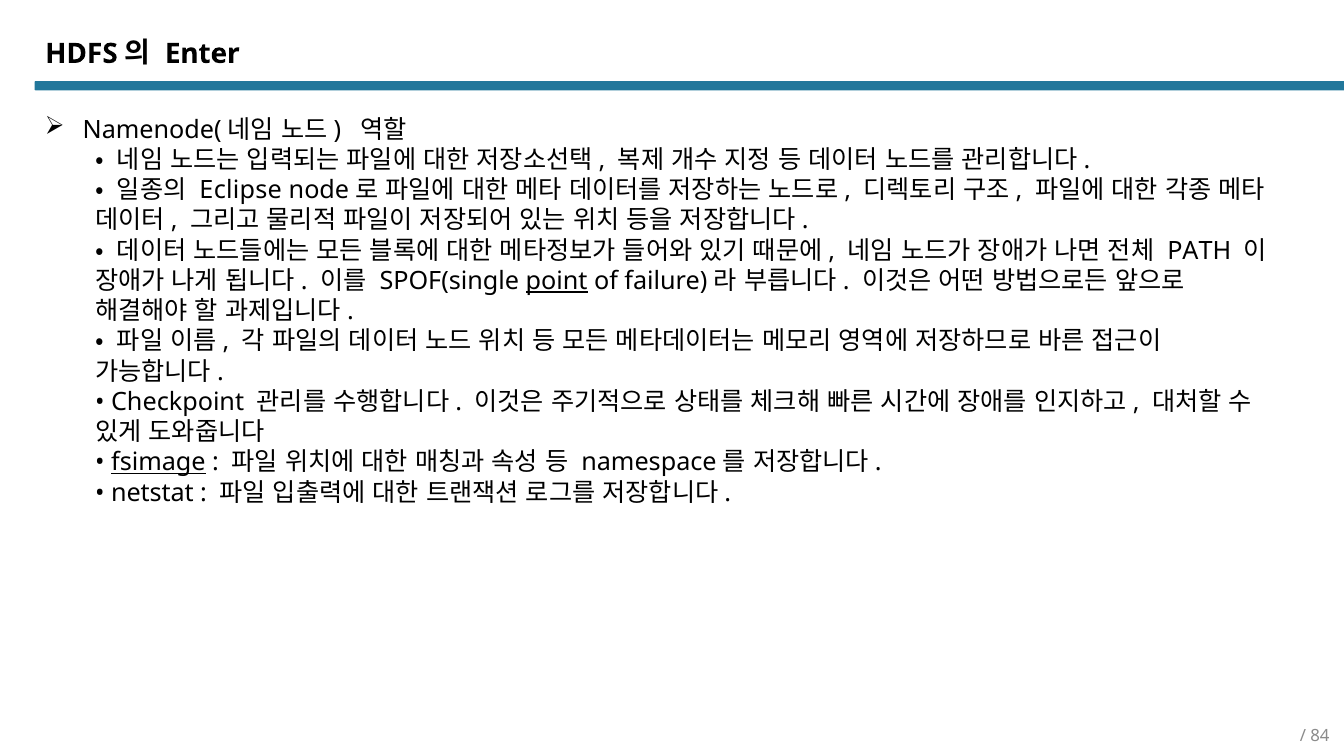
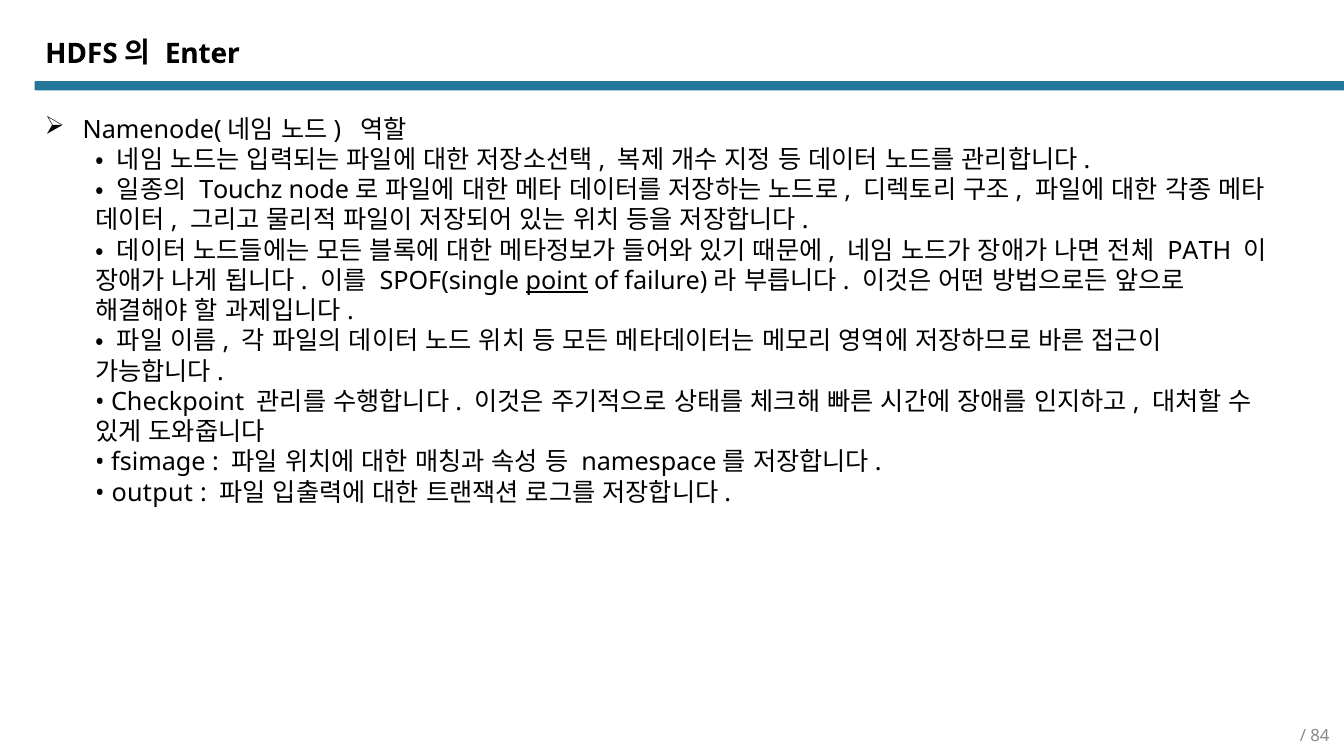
Eclipse: Eclipse -> Touchz (241, 190)
fsimage underline: present -> none (158, 463)
netstat: netstat -> output (152, 493)
